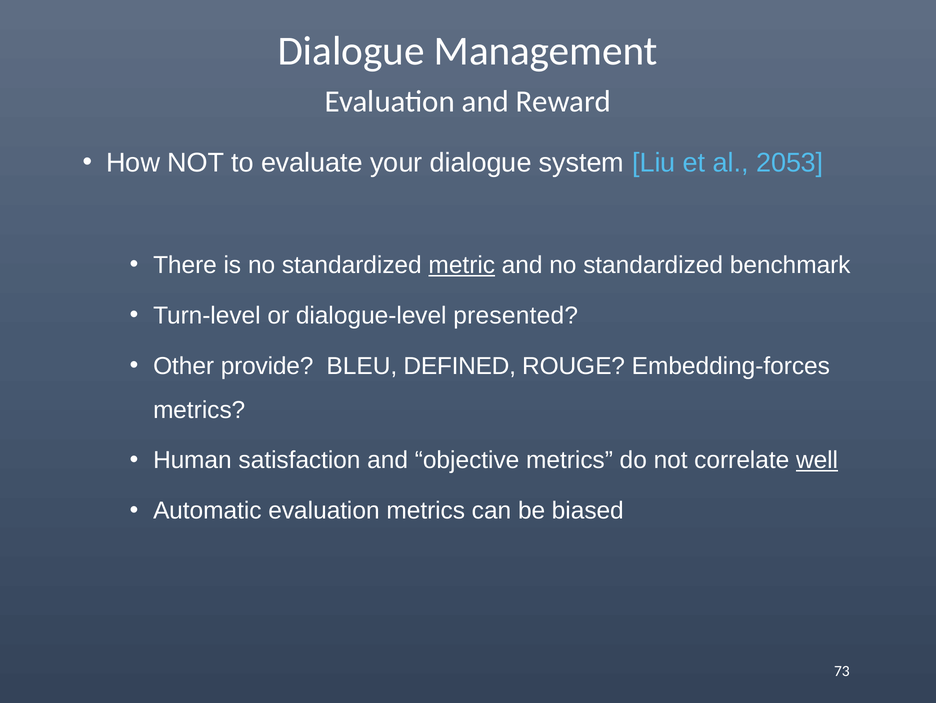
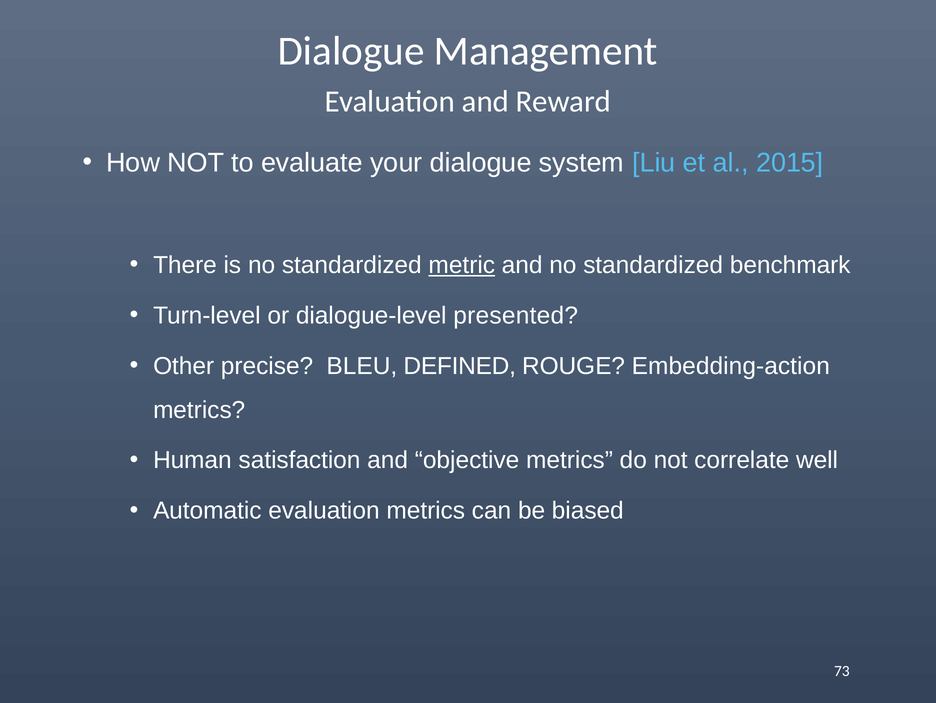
2053: 2053 -> 2015 (790, 163)
provide: provide -> precise (267, 366)
Embedding-forces: Embedding-forces -> Embedding-action (731, 366)
well underline: present -> none (817, 460)
